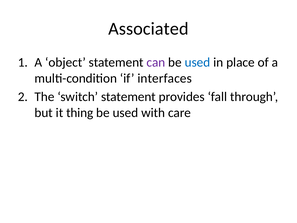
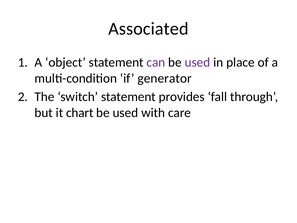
used colour: blue -> purple (197, 62)
interfaces: interfaces -> generator (165, 78)
thing: thing -> chart (80, 113)
